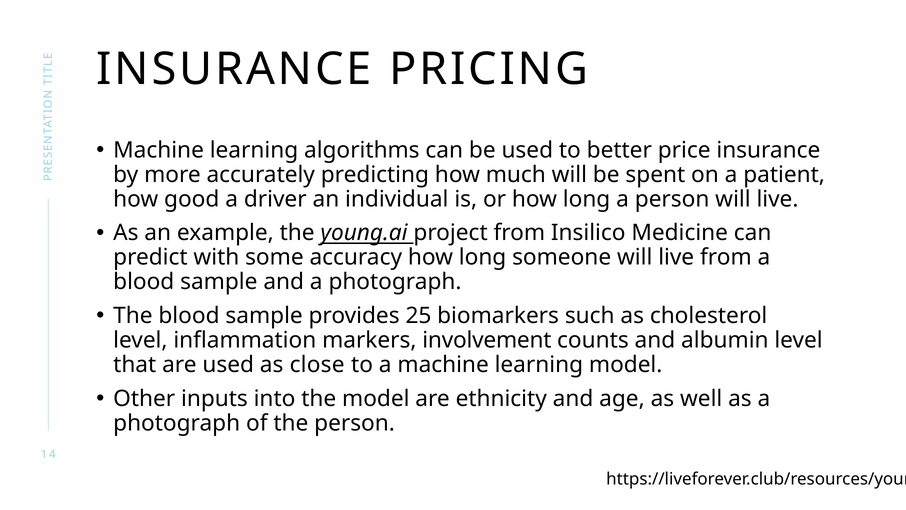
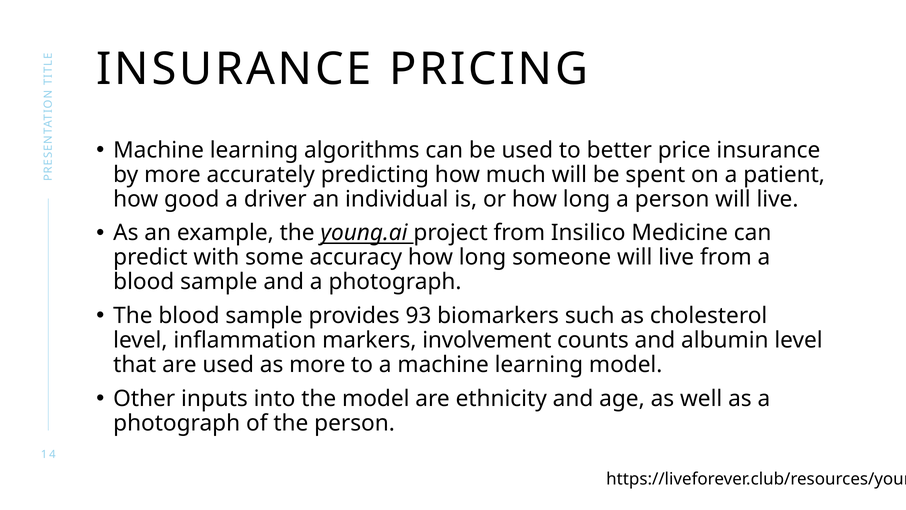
25: 25 -> 93 (418, 316)
as close: close -> more (317, 365)
